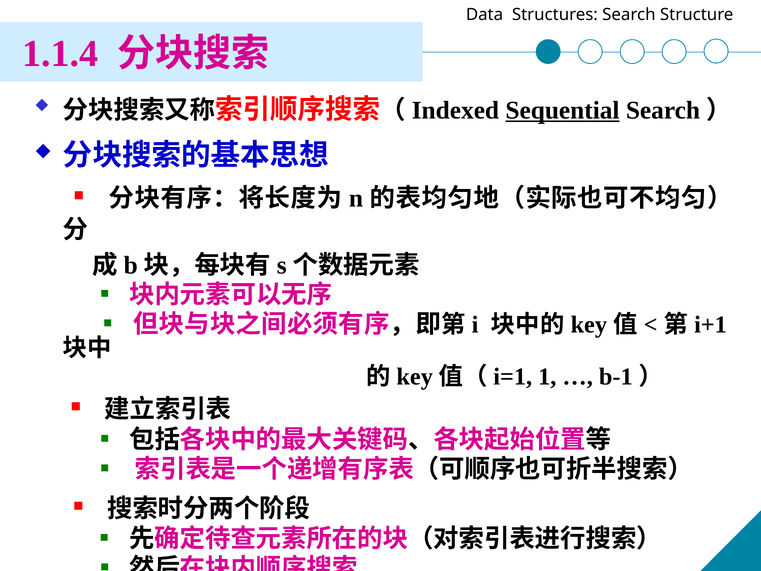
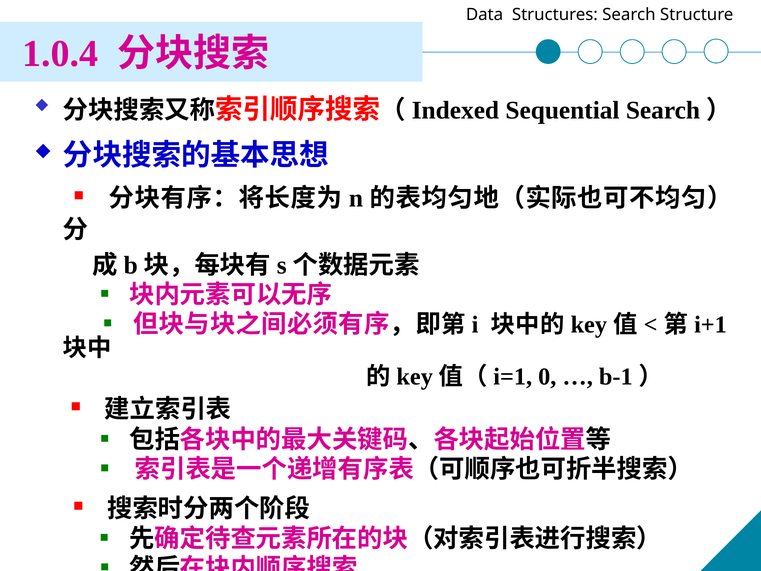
1.1.4: 1.1.4 -> 1.0.4 (60, 54)
Sequential underline: present -> none (562, 110)
1: 1 -> 0 (547, 376)
